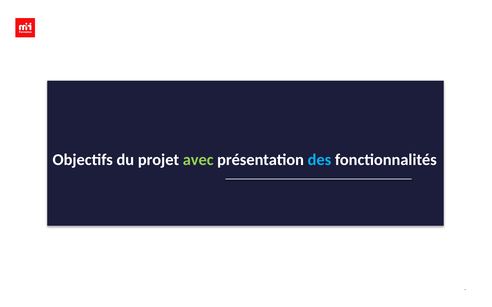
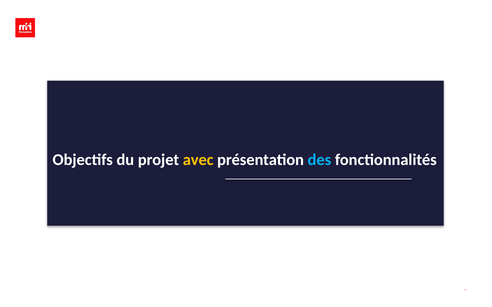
avec colour: light green -> yellow (198, 160)
